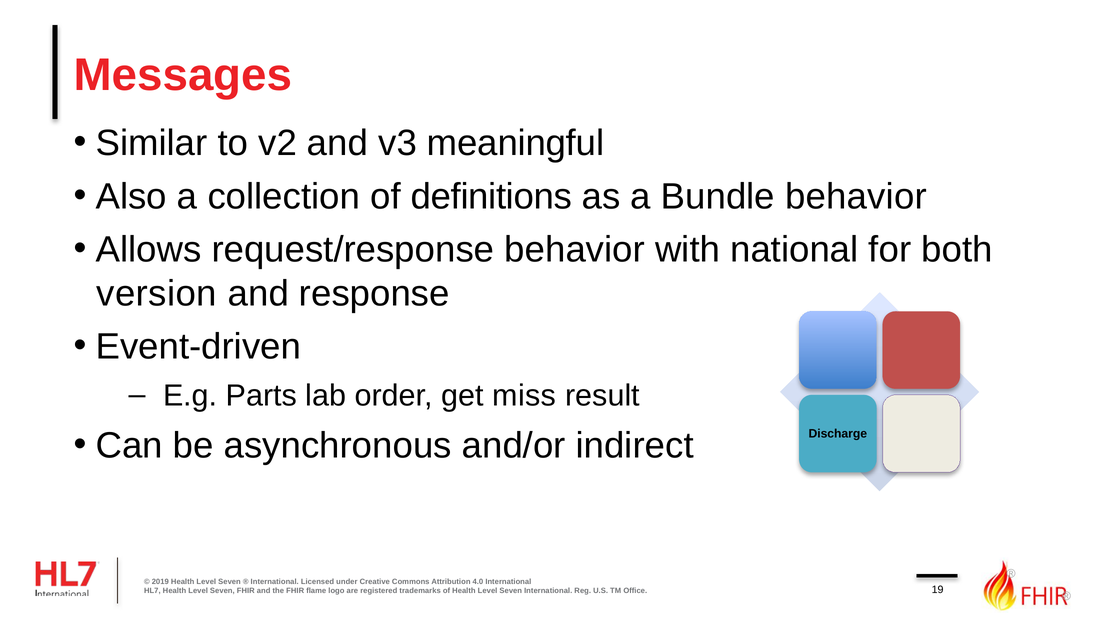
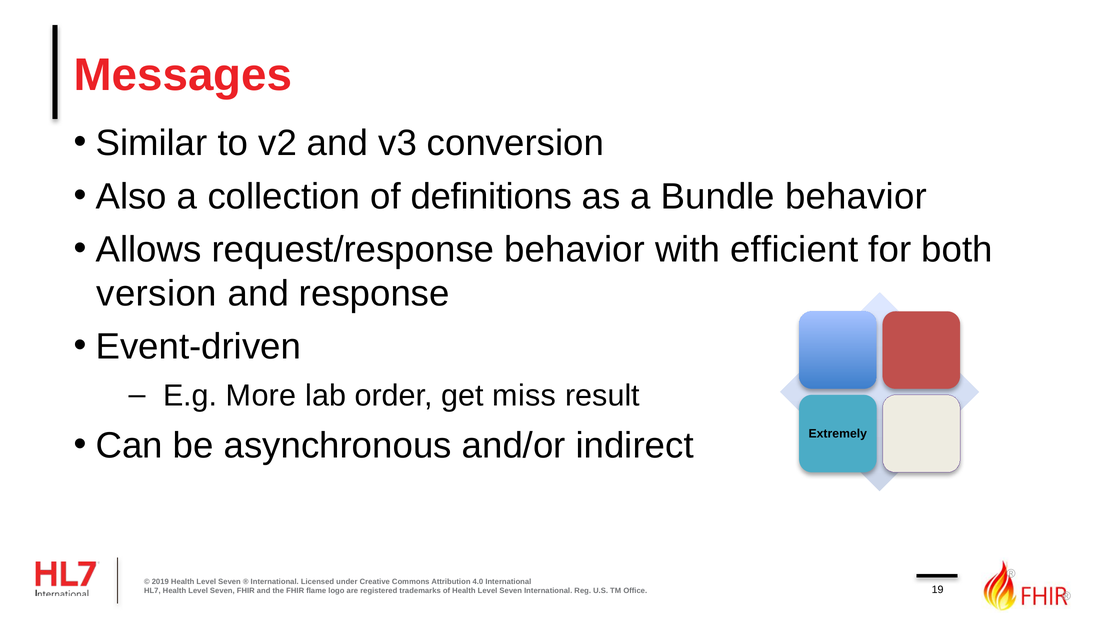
meaningful: meaningful -> conversion (515, 143)
national: national -> efficient (794, 249)
Parts: Parts -> More (261, 395)
Discharge: Discharge -> Extremely (838, 433)
